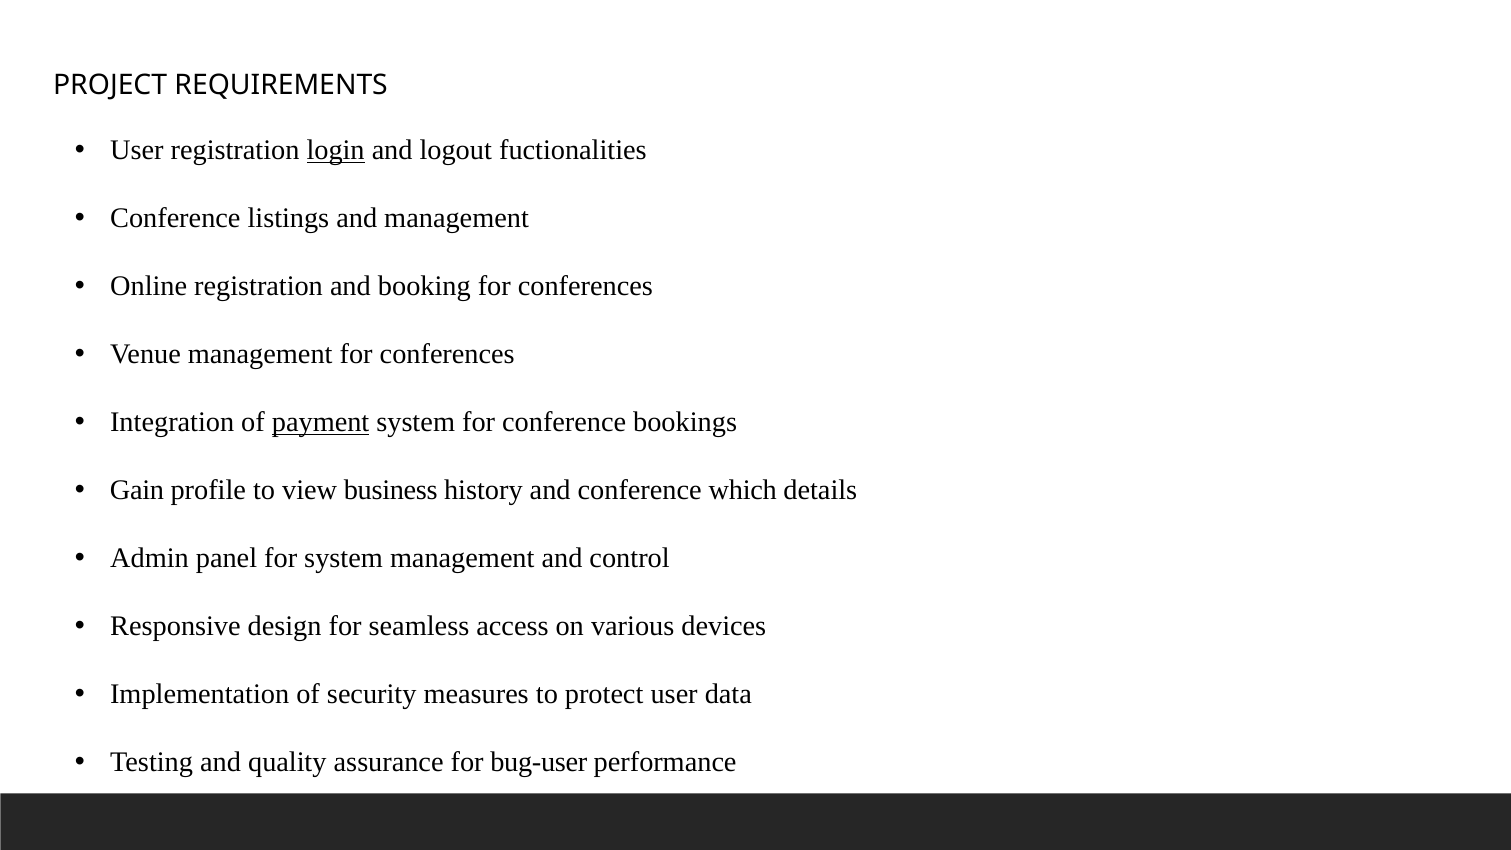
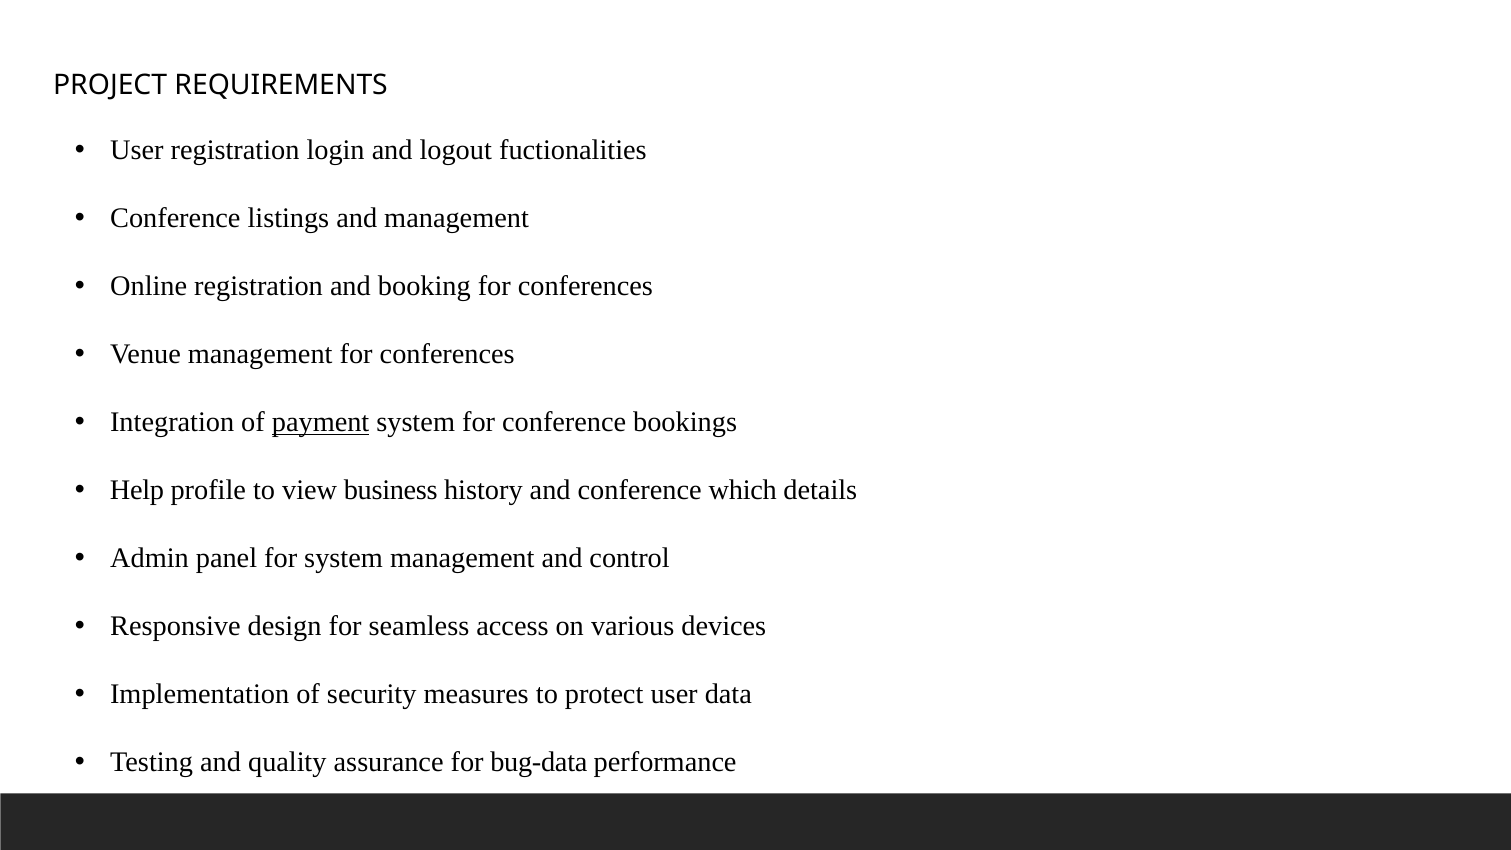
login underline: present -> none (336, 150)
Gain: Gain -> Help (137, 490)
bug-user: bug-user -> bug-data (539, 762)
